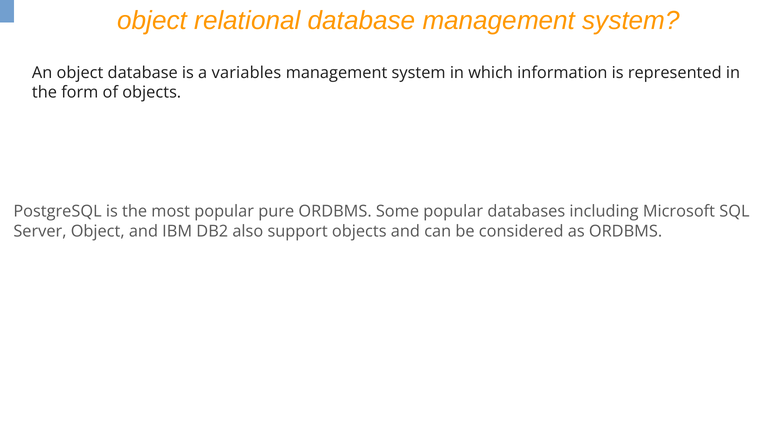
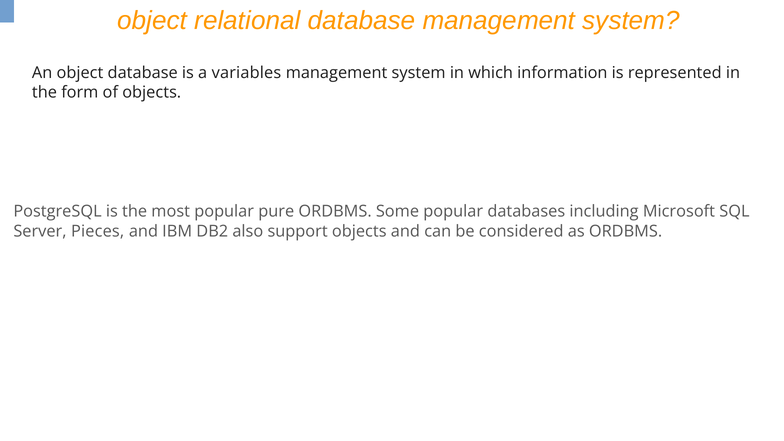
Server Object: Object -> Pieces (98, 231)
